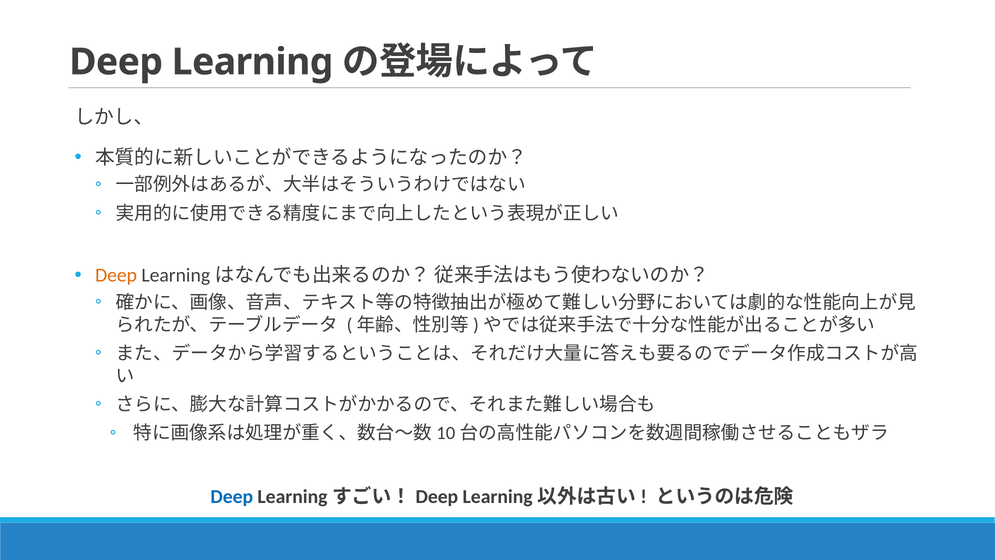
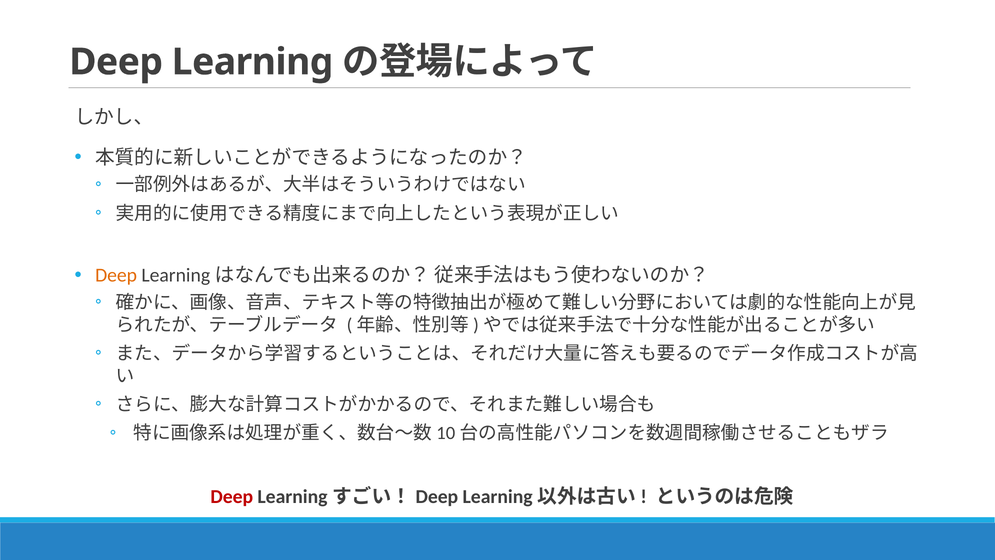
Deep colour: blue -> red (232, 496)
